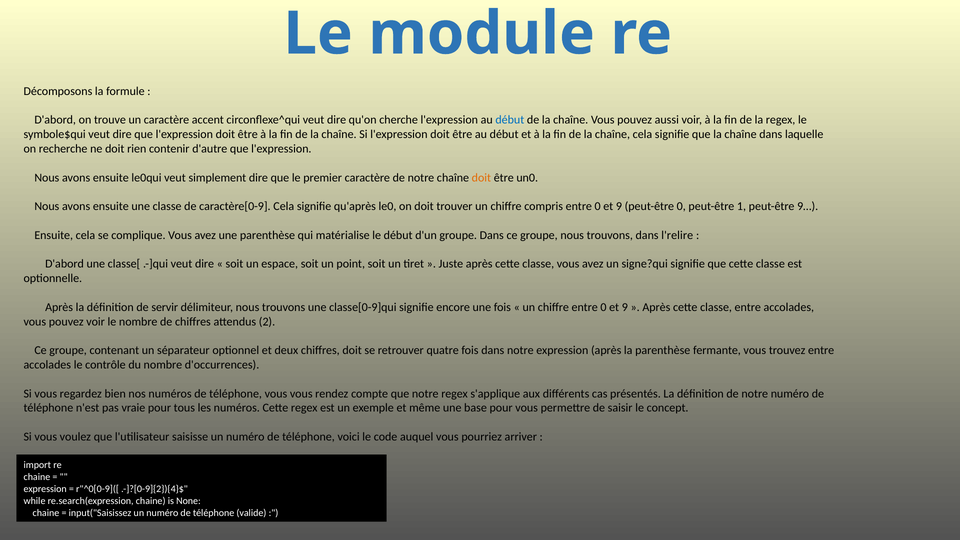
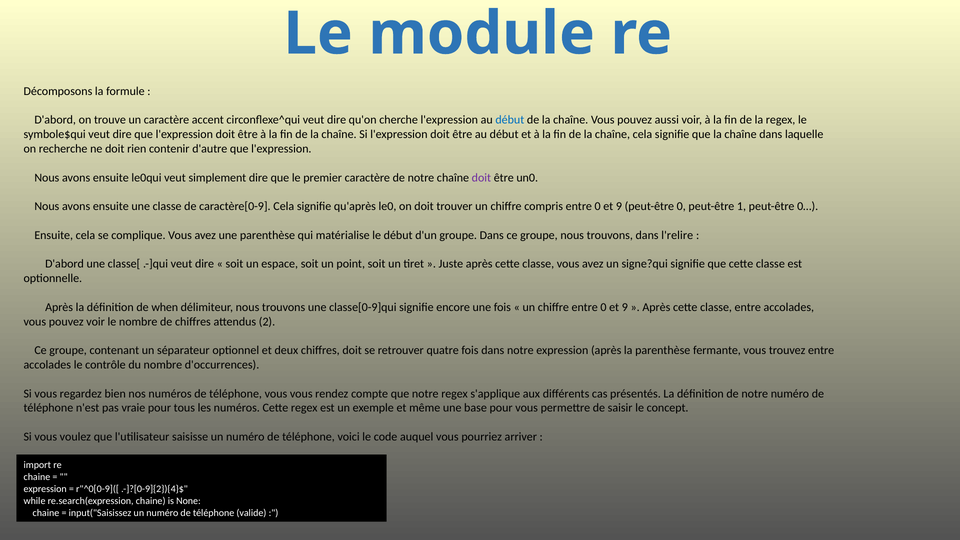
doit colour: orange -> purple (481, 178)
9…: 9… -> 0… (808, 206)
servir: servir -> when (165, 307)
